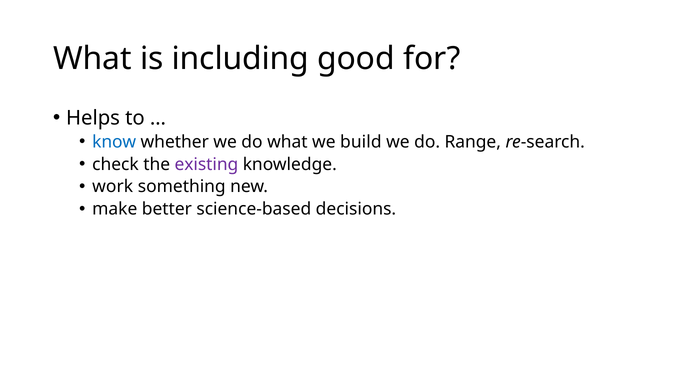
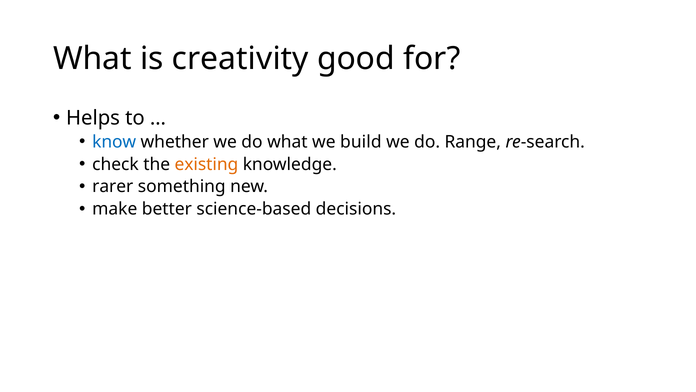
including: including -> creativity (240, 58)
existing colour: purple -> orange (206, 164)
work: work -> rarer (113, 186)
